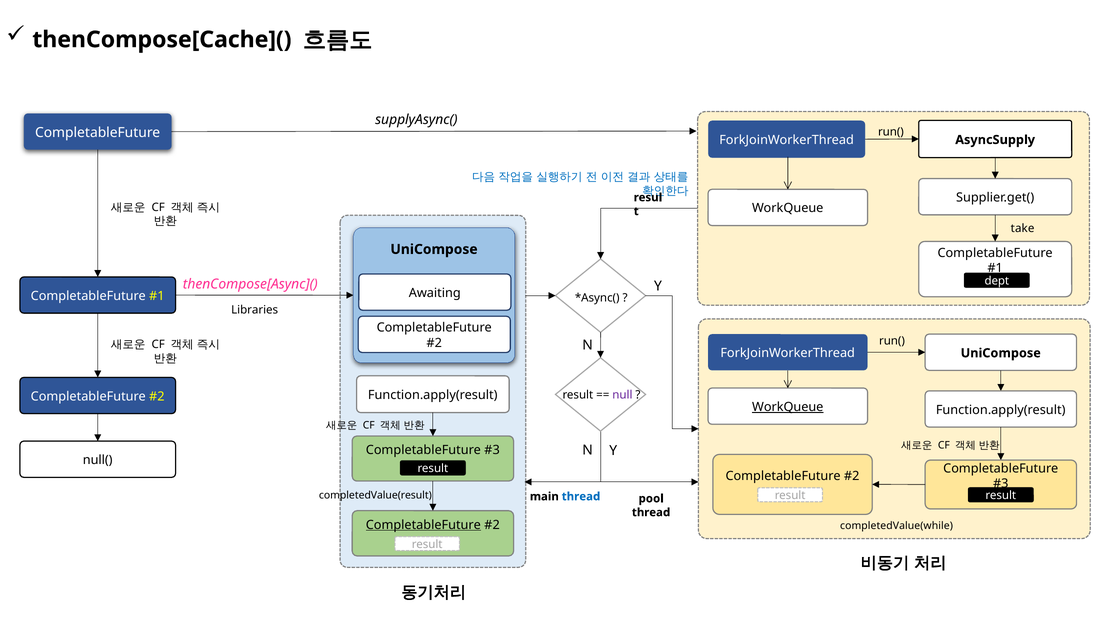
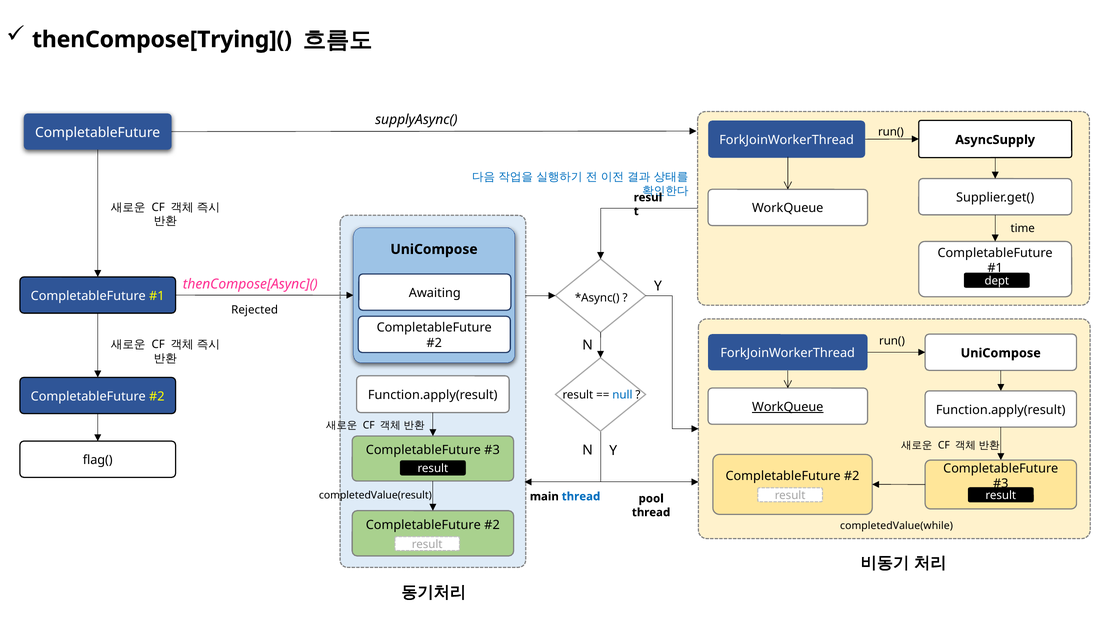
thenCompose[Cache](: thenCompose[Cache]( -> thenCompose[Trying]( (162, 40)
take: take -> time (1023, 228)
Libraries: Libraries -> Rejected (255, 310)
null colour: purple -> blue (622, 395)
null(: null( -> flag( (98, 460)
CompletableFuture underline: present -> none (423, 525)
